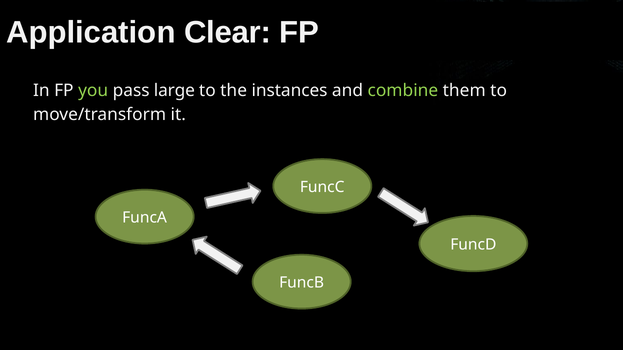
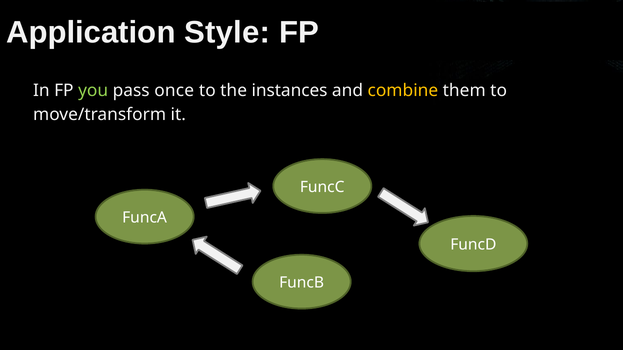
Clear: Clear -> Style (227, 32)
large: large -> once (174, 91)
combine colour: light green -> yellow (403, 91)
